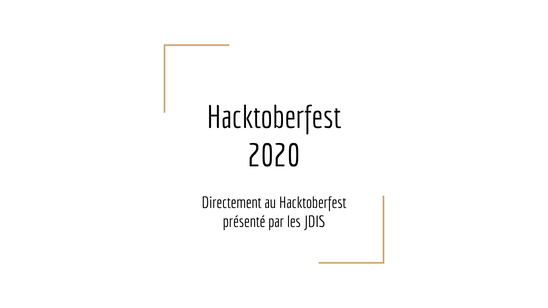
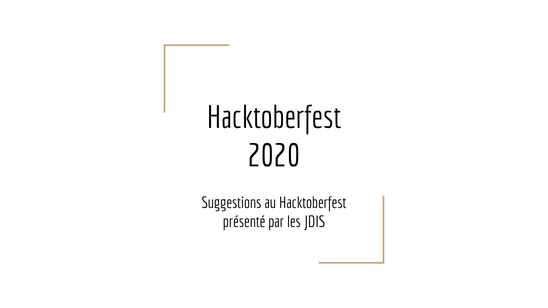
Directement: Directement -> Suggestions (232, 203)
